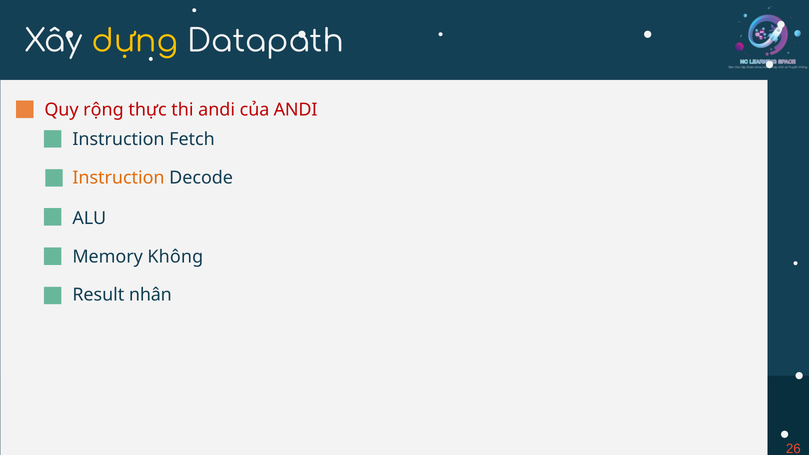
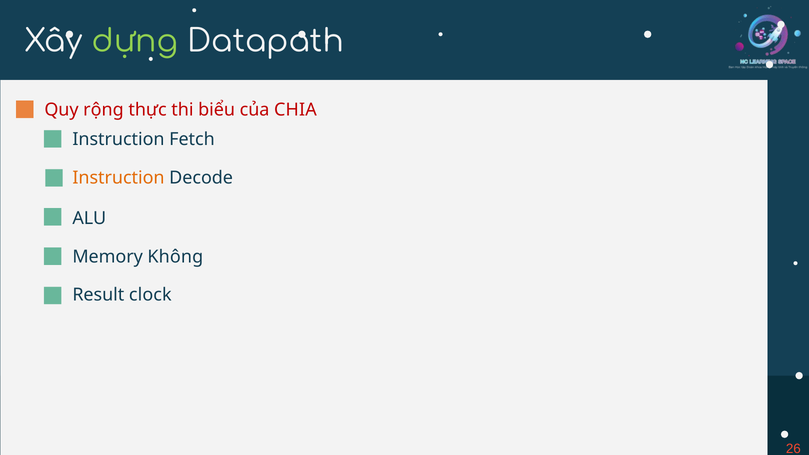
dựng colour: yellow -> light green (135, 41)
thi andi: andi -> biểu (217, 110)
của ANDI: ANDI -> CHIA (295, 110)
nhân: nhân -> clock (150, 295)
